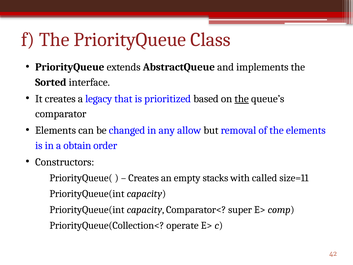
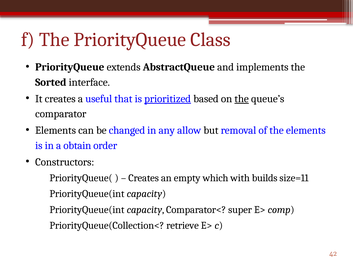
legacy: legacy -> useful (99, 99)
prioritized underline: none -> present (168, 99)
stacks: stacks -> which (216, 178)
called: called -> builds (265, 178)
operate: operate -> retrieve (183, 225)
